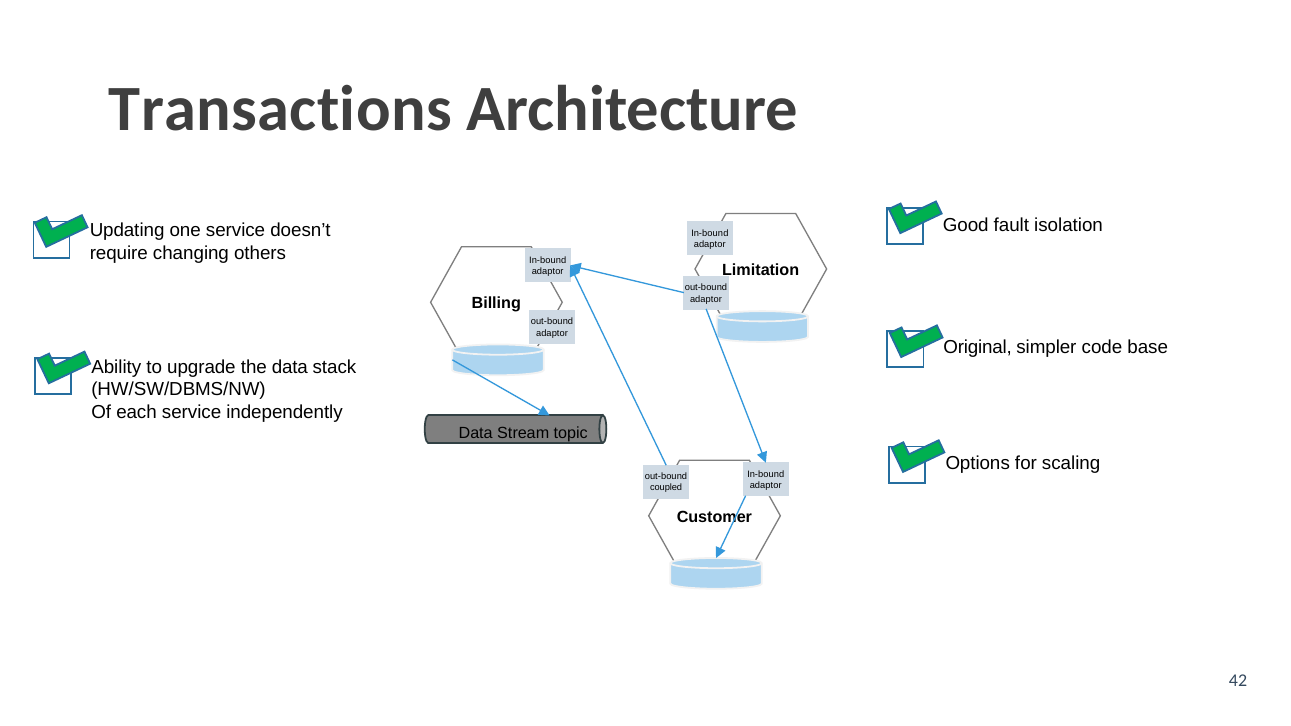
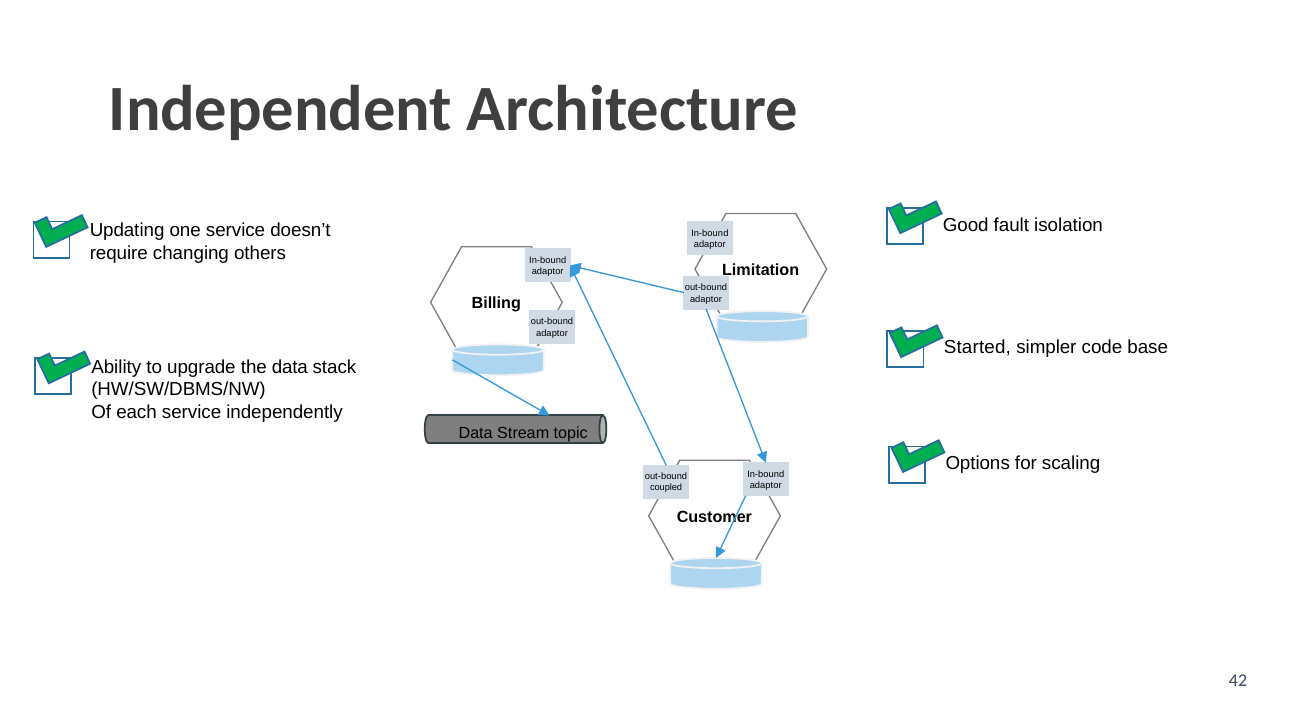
Transactions: Transactions -> Independent (281, 109)
Original: Original -> Started (977, 348)
